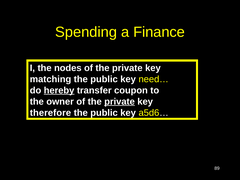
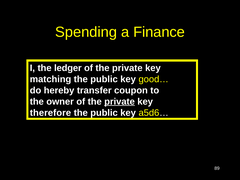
nodes: nodes -> ledger (68, 68)
need…: need… -> good… (154, 79)
hereby underline: present -> none (59, 90)
